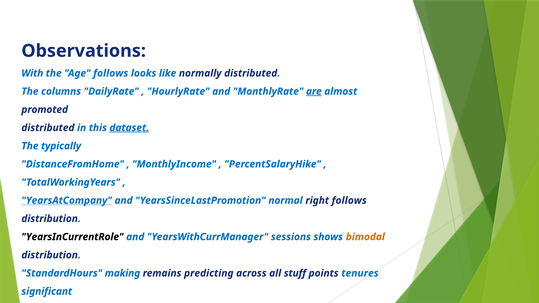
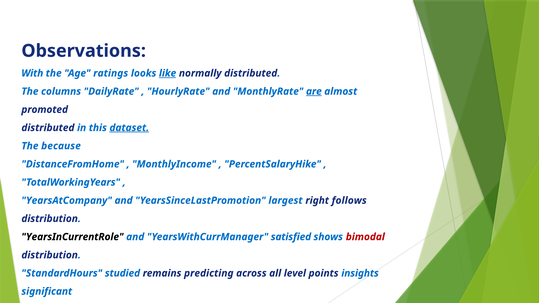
Age follows: follows -> ratings (111, 73)
like underline: none -> present (168, 73)
typically: typically -> because (61, 146)
YearsAtCompany underline: present -> none (67, 201)
normal: normal -> largest (285, 201)
sessions: sessions -> satisfied (291, 237)
bimodal colour: orange -> red (365, 237)
making: making -> studied (122, 273)
stuff: stuff -> level (295, 273)
tenures: tenures -> insights (360, 273)
